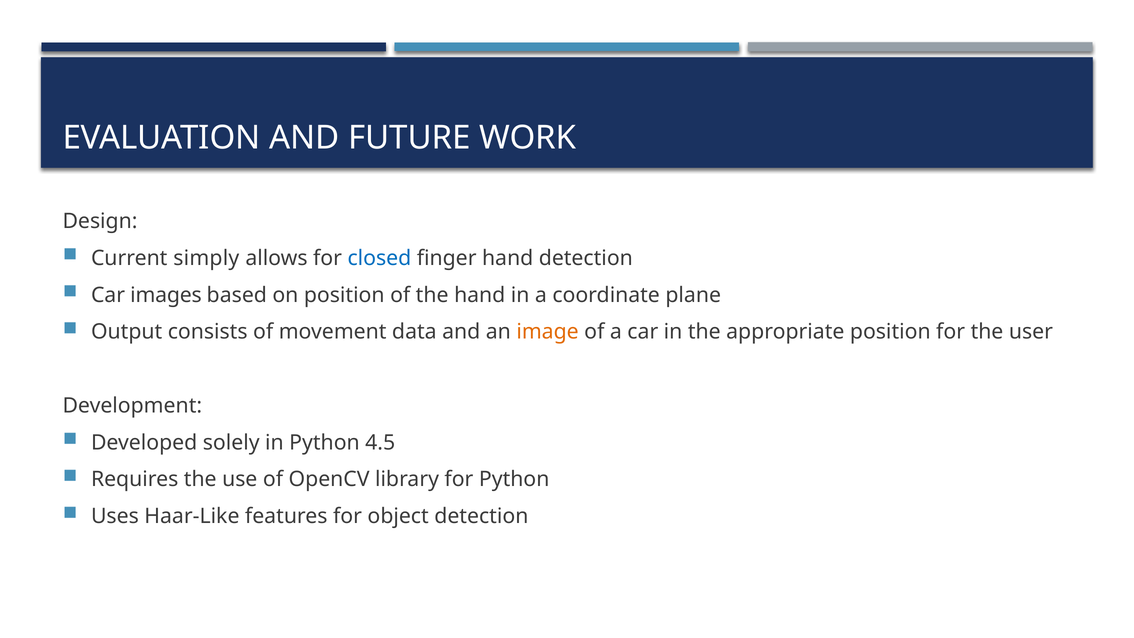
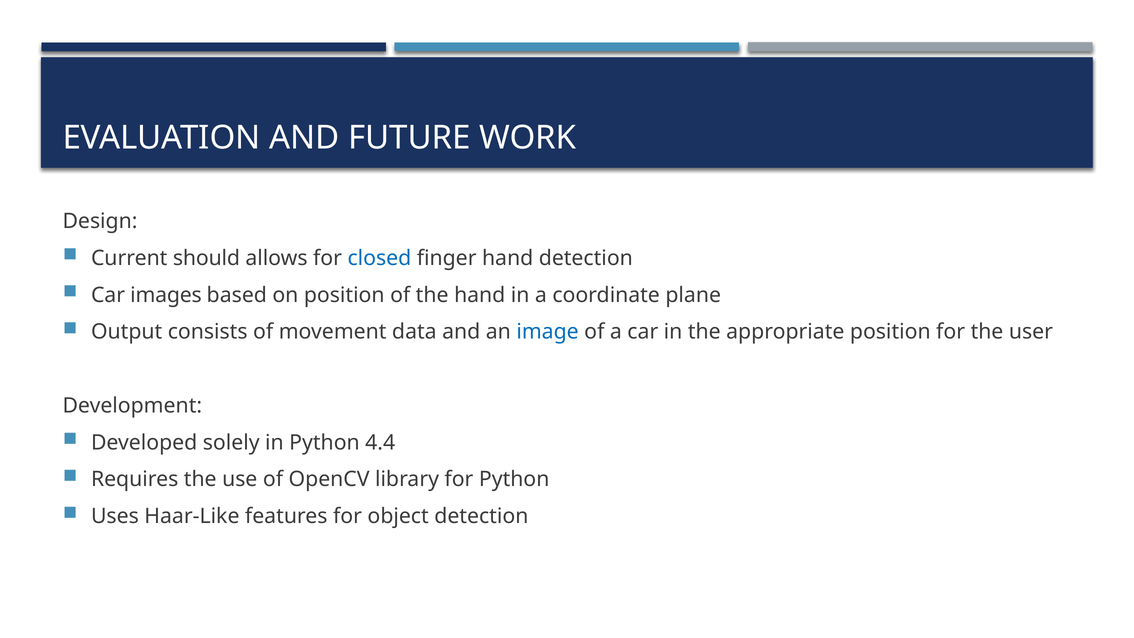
simply: simply -> should (206, 258)
image colour: orange -> blue (548, 332)
4.5: 4.5 -> 4.4 (380, 442)
